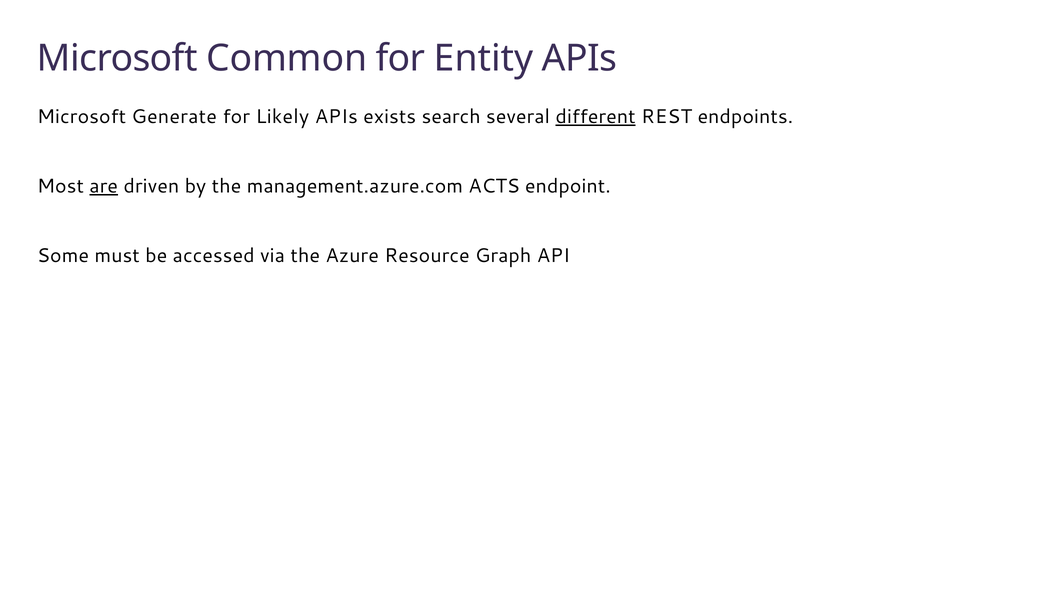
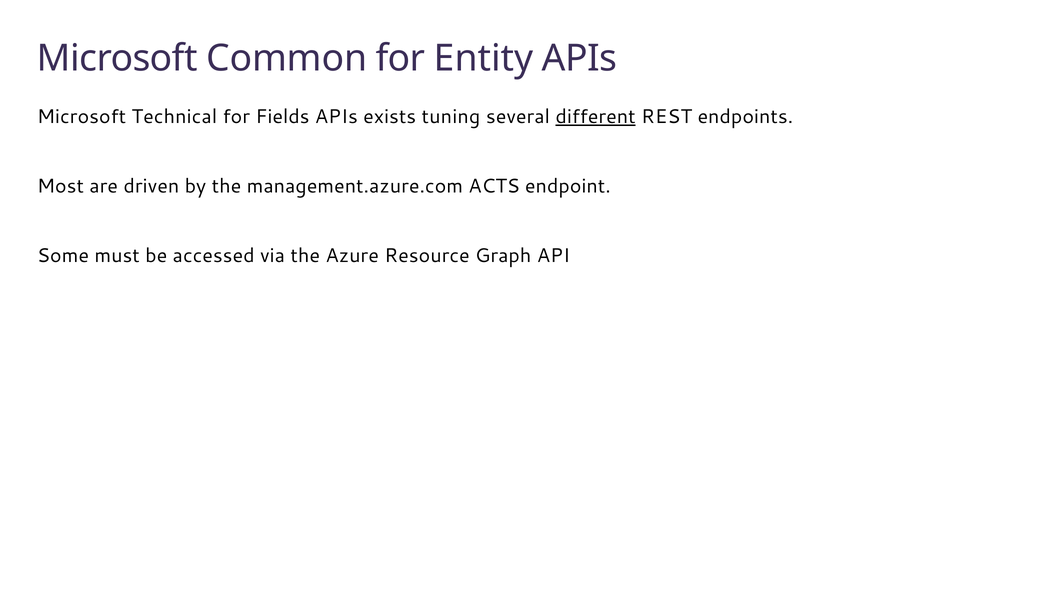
Generate: Generate -> Technical (174, 117)
Likely: Likely -> Fields (282, 117)
search: search -> tuning (451, 117)
are underline: present -> none (104, 186)
